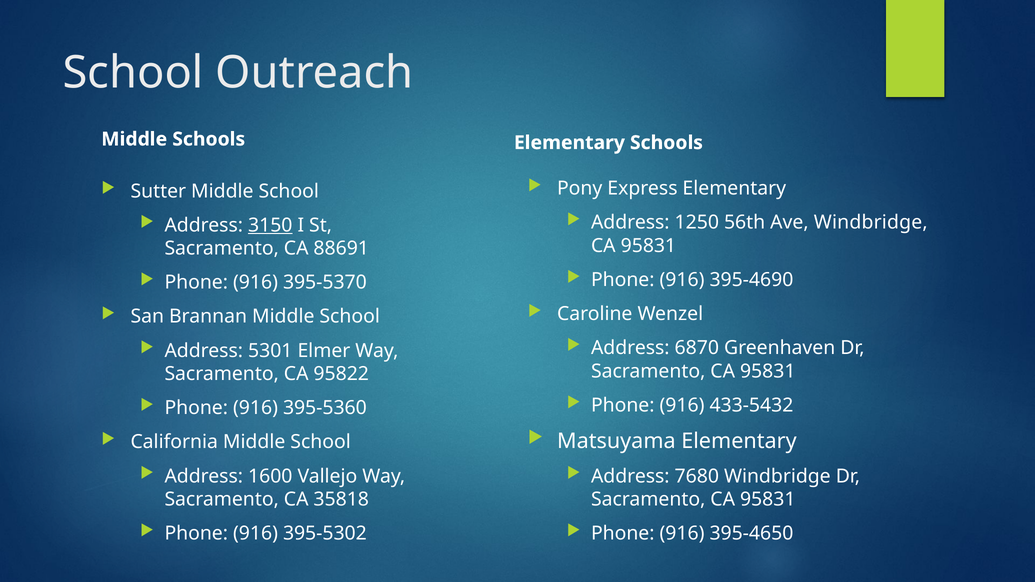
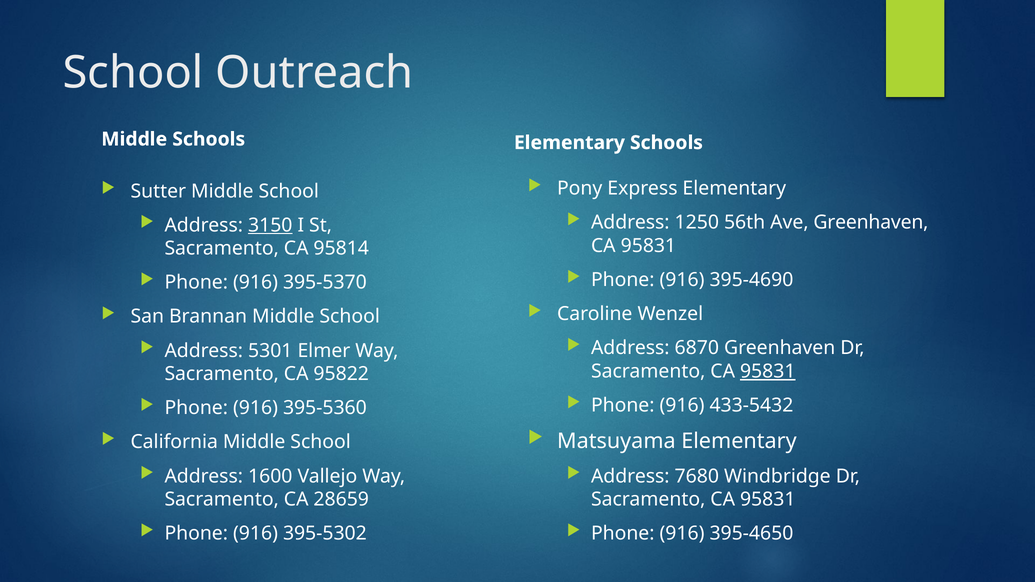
Ave Windbridge: Windbridge -> Greenhaven (871, 223)
88691: 88691 -> 95814 (341, 249)
95831 underline: none -> present (768, 371)
35818: 35818 -> 28659 (341, 500)
